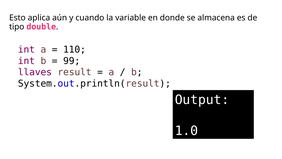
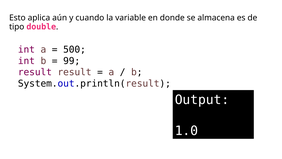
110: 110 -> 500 (74, 50)
llaves: llaves -> result (35, 72)
